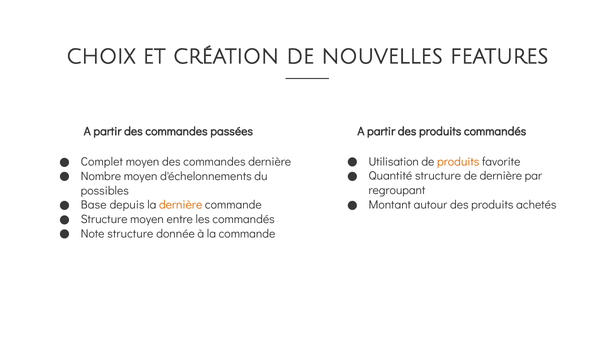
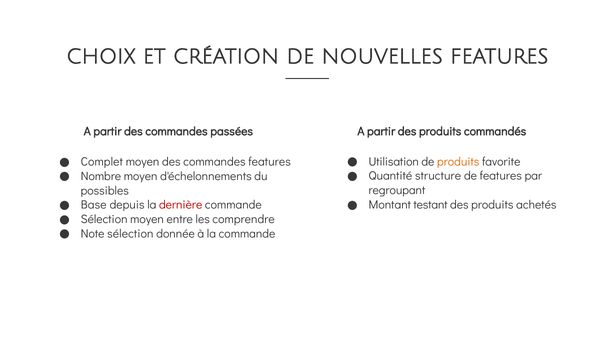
commandes dernière: dernière -> features (270, 162)
de dernière: dernière -> features (501, 176)
autour: autour -> testant (431, 205)
dernière colour: orange -> red (181, 205)
Structure: Structure -> Sélection (104, 219)
les commandés: commandés -> comprendre (244, 219)
Note structure: structure -> sélection (130, 234)
